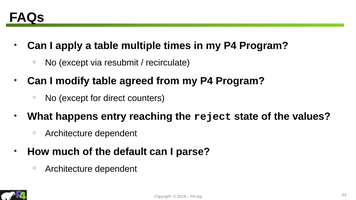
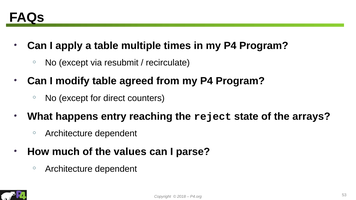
values: values -> arrays (311, 117)
default: default -> values (130, 152)
